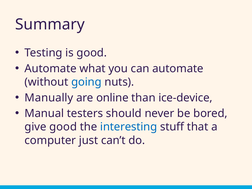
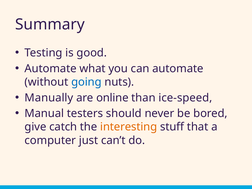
ice-device: ice-device -> ice-speed (185, 98)
give good: good -> catch (63, 127)
interesting colour: blue -> orange (129, 127)
